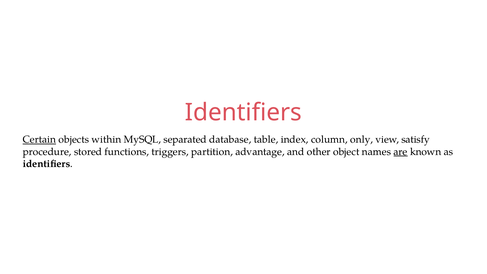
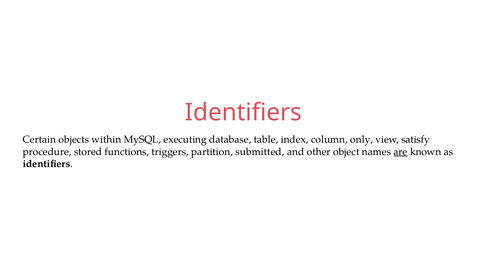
Certain underline: present -> none (39, 139)
separated: separated -> executing (185, 139)
advantage: advantage -> submitted (260, 152)
